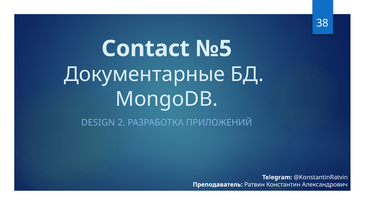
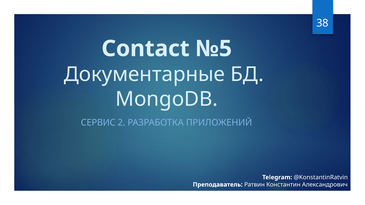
DESIGN: DESIGN -> СЕРВИС (98, 123)
